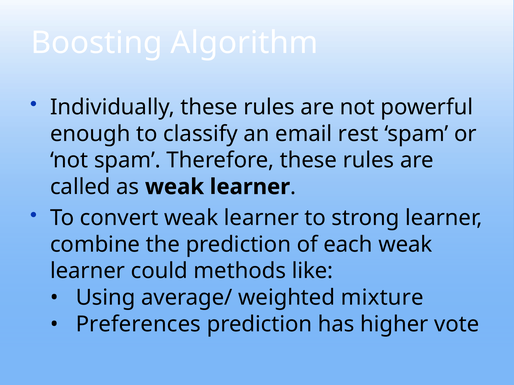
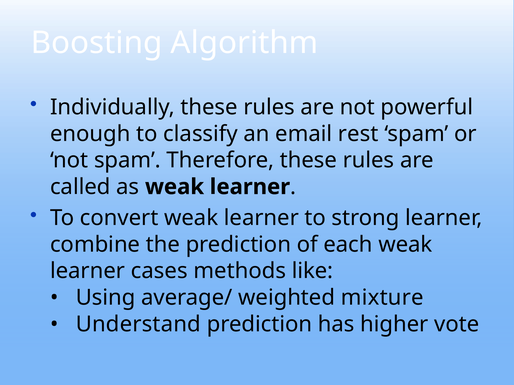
could: could -> cases (159, 271)
Preferences: Preferences -> Understand (138, 324)
